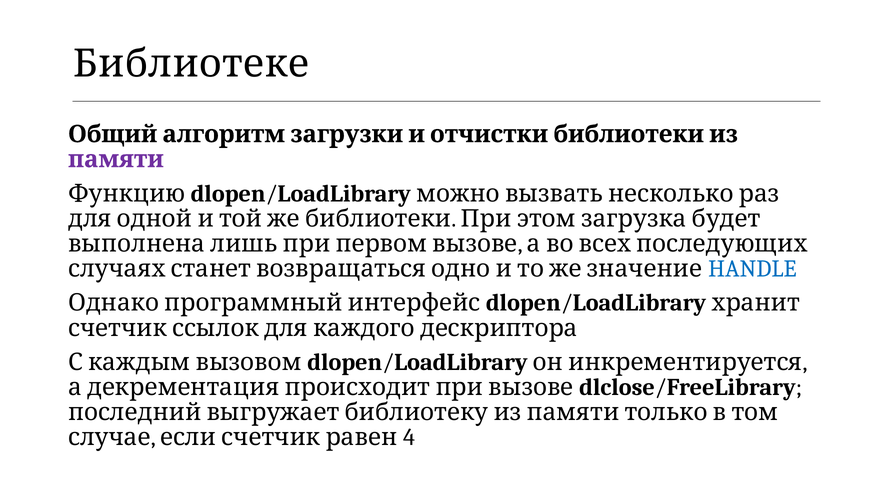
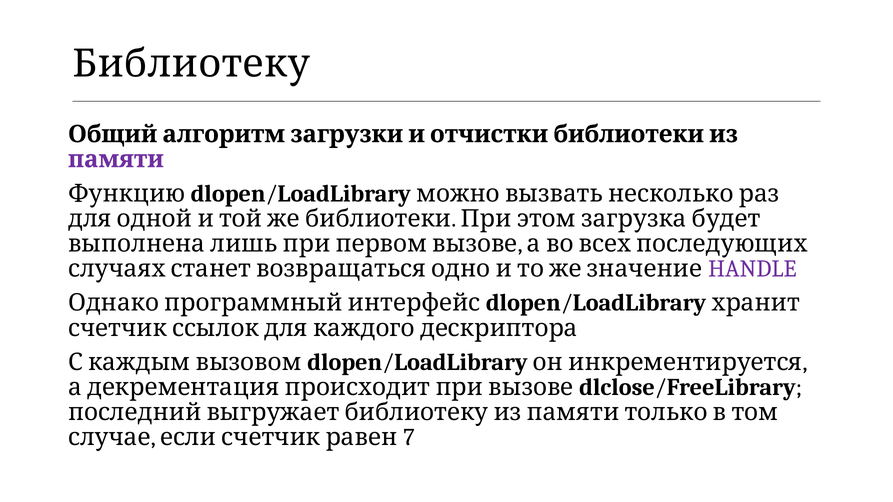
Библиотеке: Библиотеке -> Библиотеку (191, 64)
HANDLE colour: blue -> purple (752, 269)
4: 4 -> 7 (409, 438)
